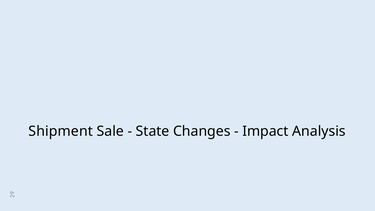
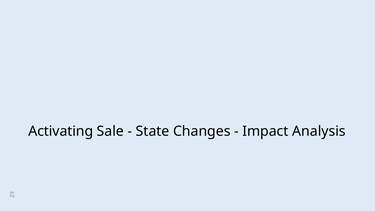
Shipment: Shipment -> Activating (61, 131)
